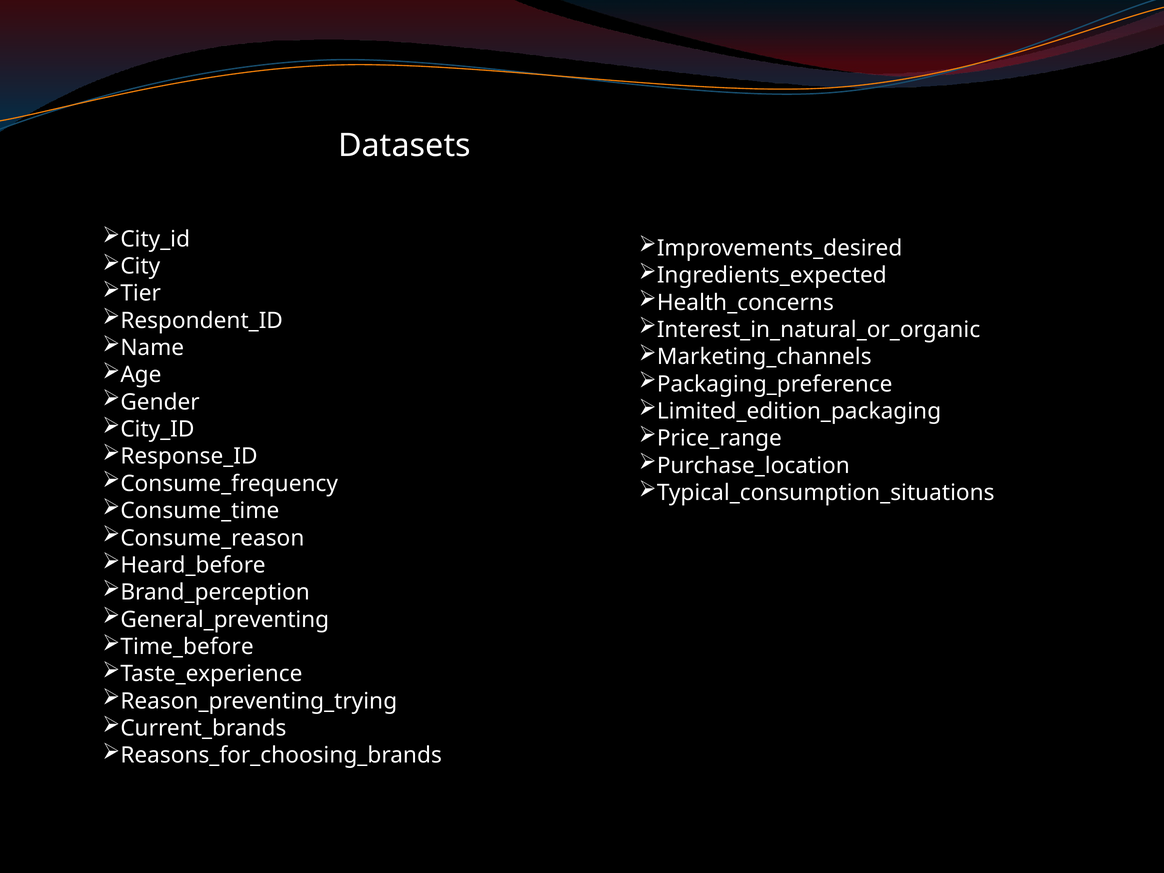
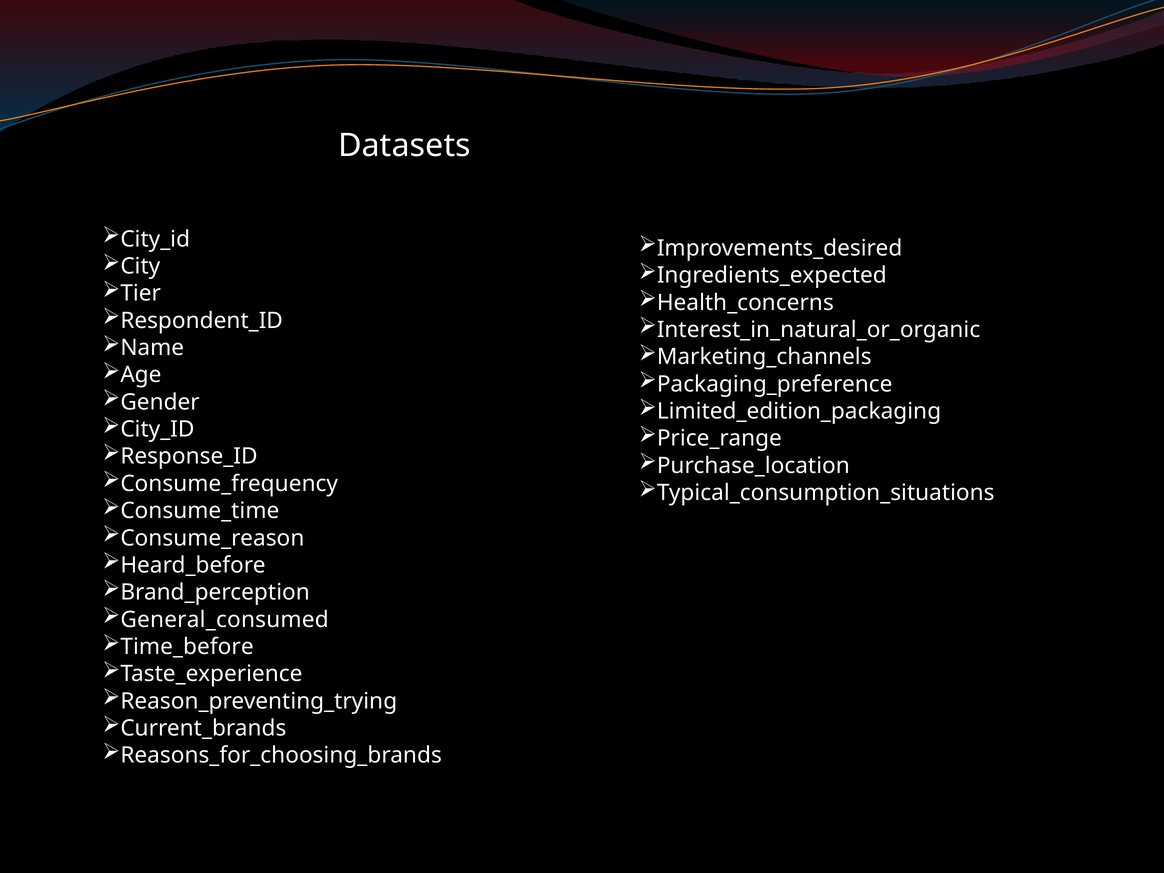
General_preventing: General_preventing -> General_consumed (225, 620)
